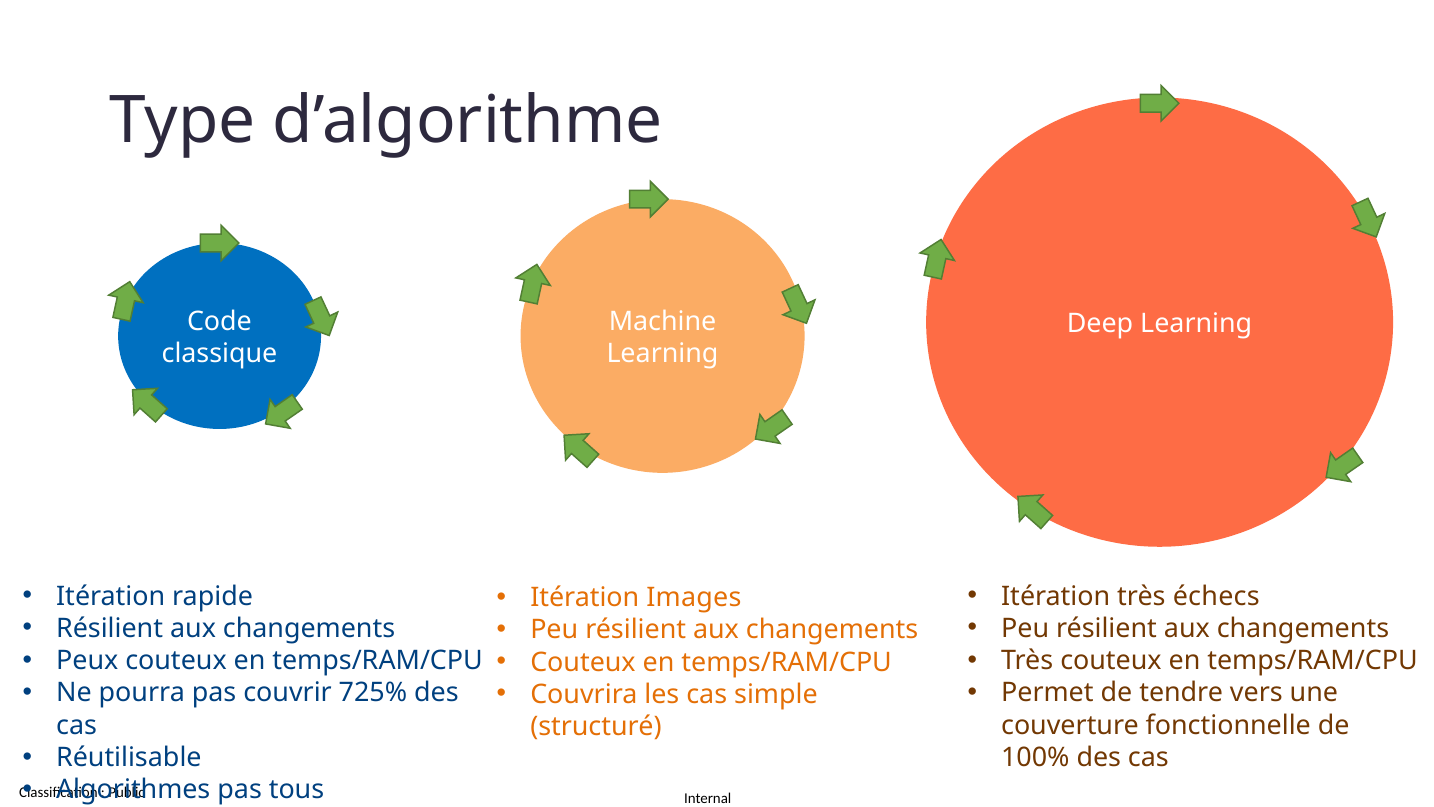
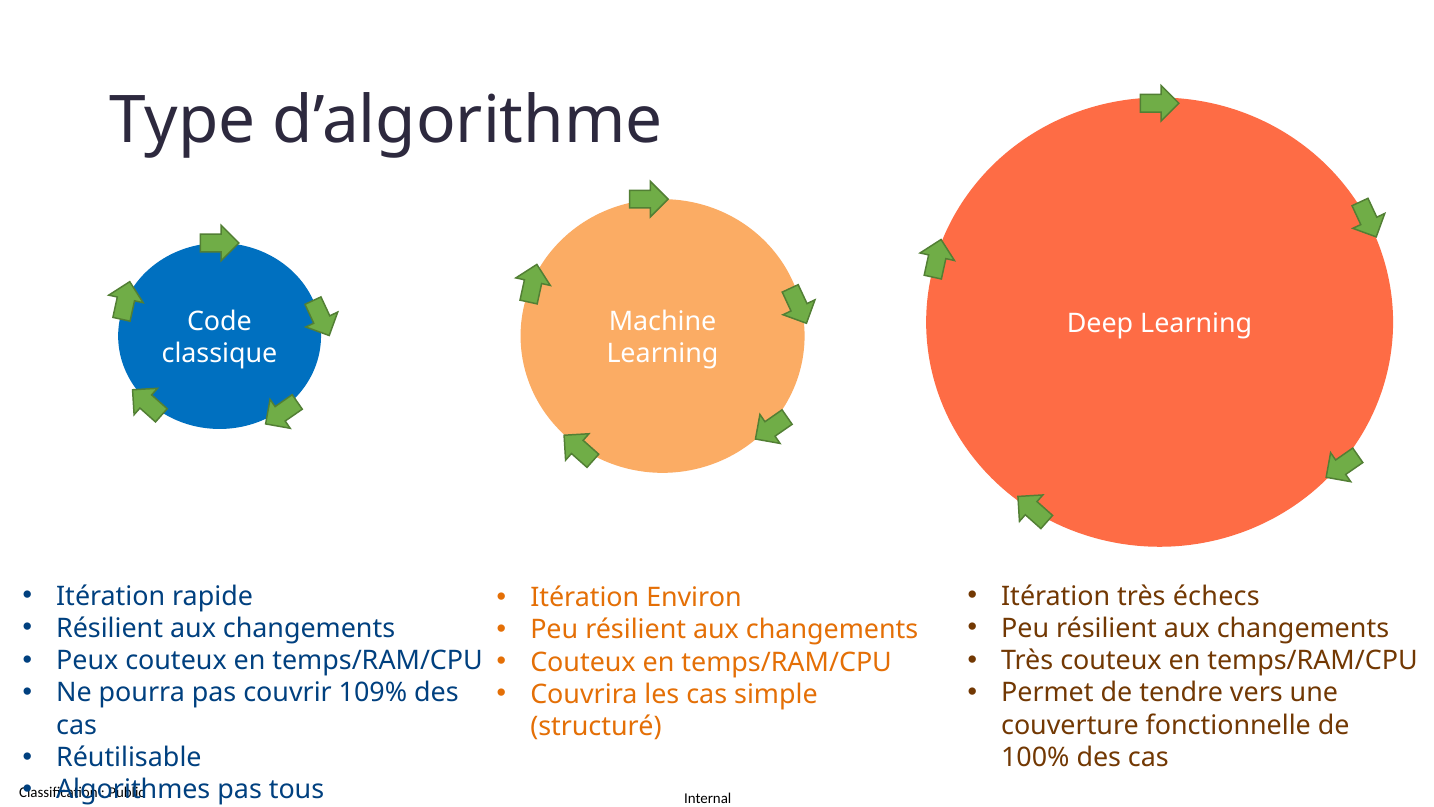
Images: Images -> Environ (694, 597)
725%: 725% -> 109% (373, 693)
